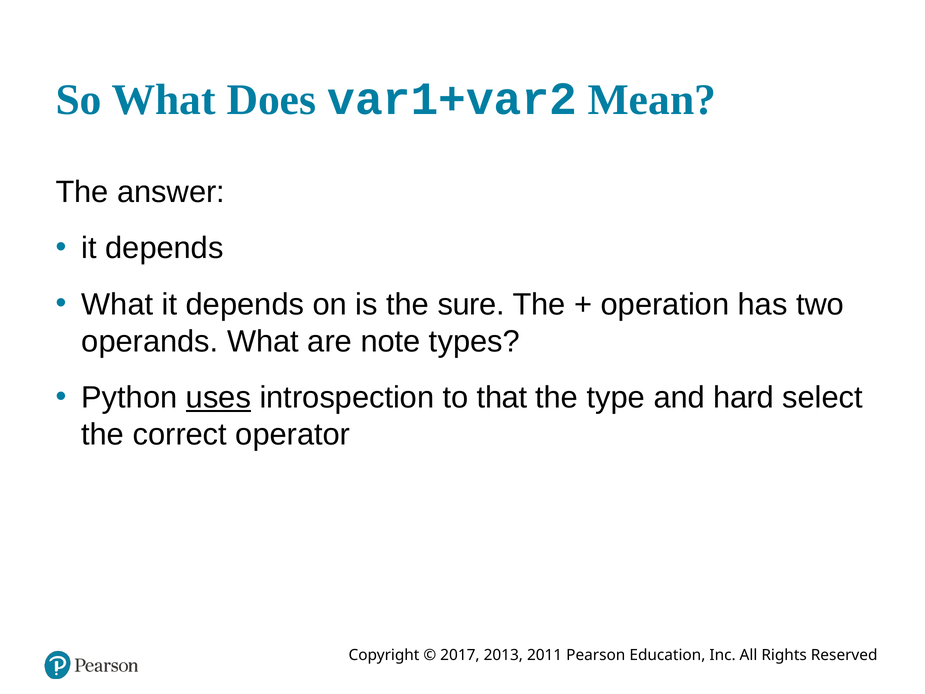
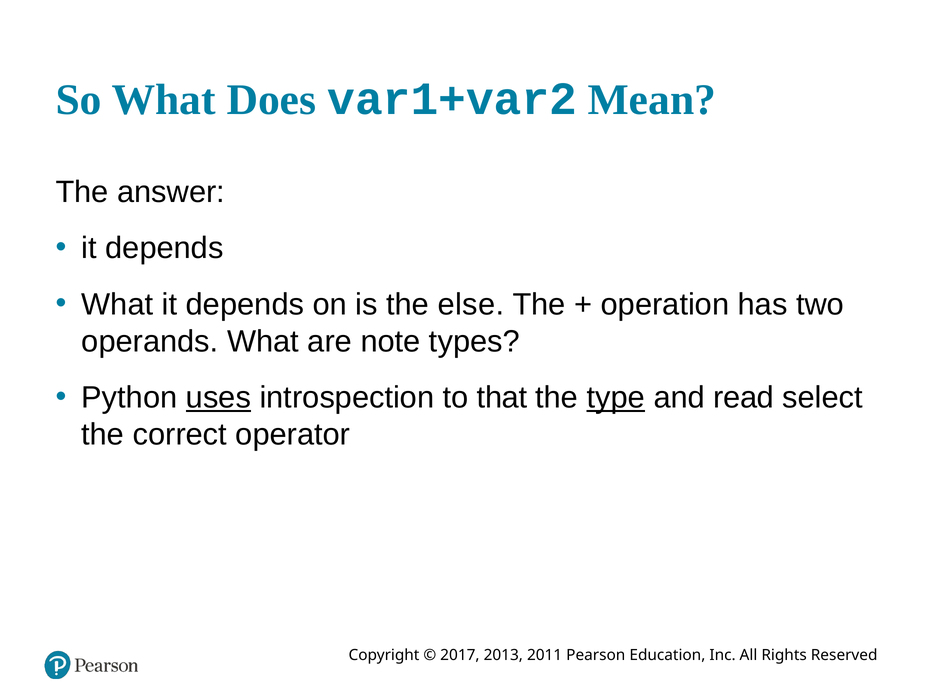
sure: sure -> else (471, 304)
type underline: none -> present (616, 398)
hard: hard -> read (744, 398)
